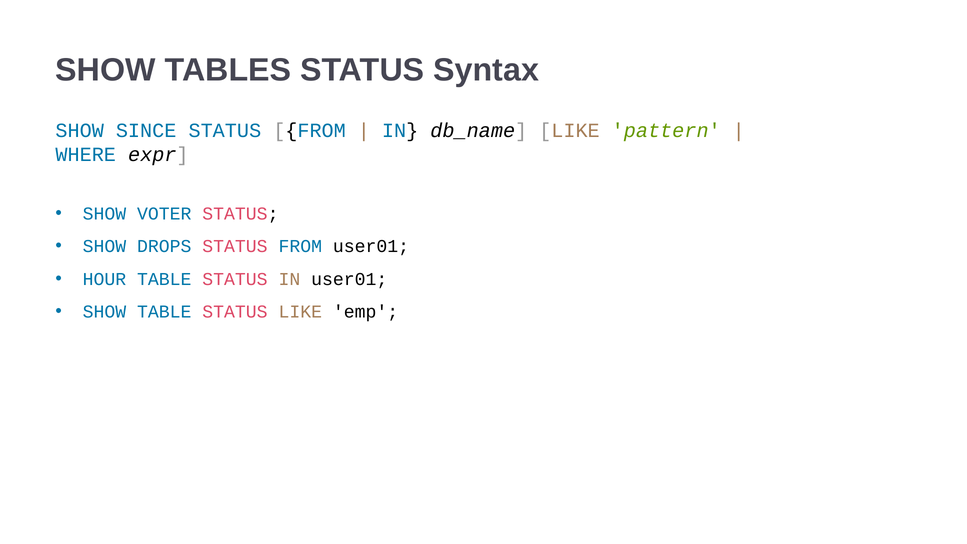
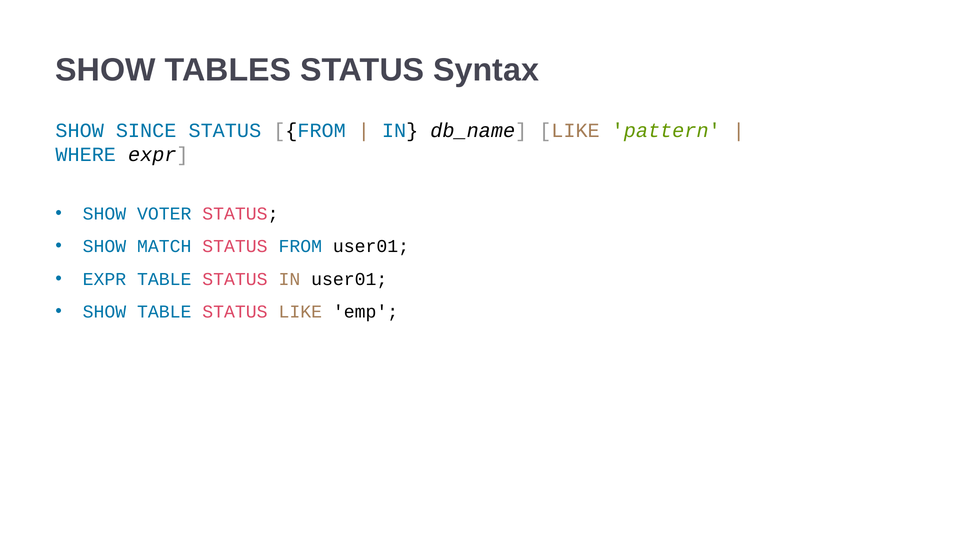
DROPS: DROPS -> MATCH (164, 246)
HOUR: HOUR -> EXPR (104, 279)
